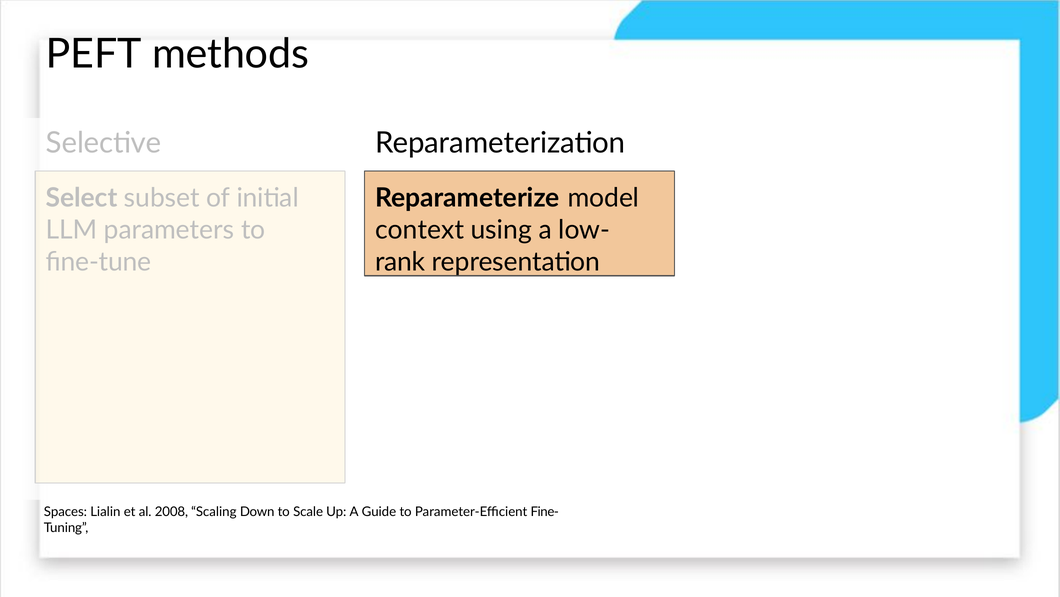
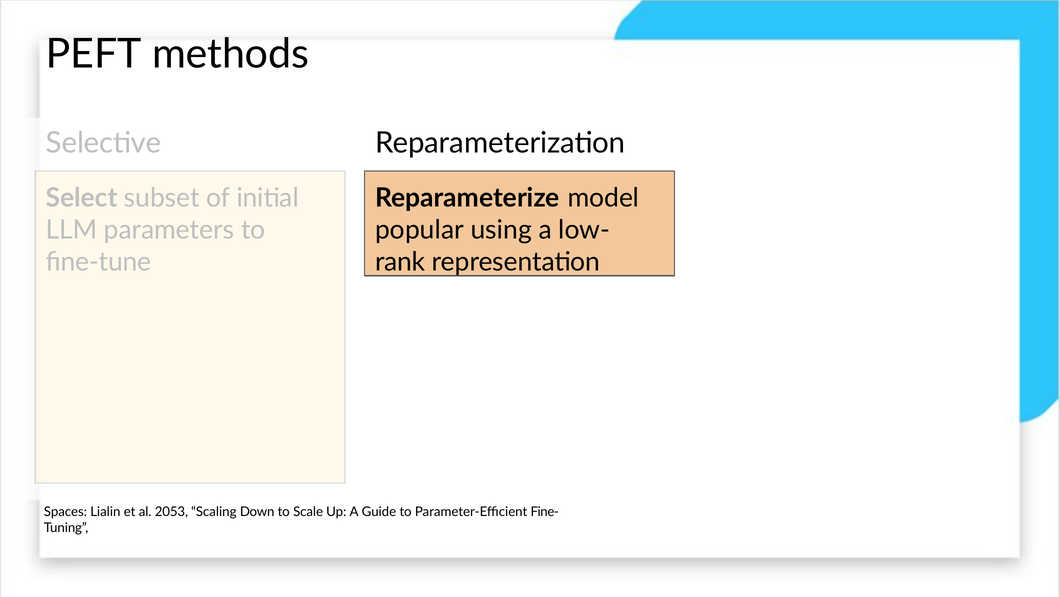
context: context -> popular (420, 230)
2008: 2008 -> 2053 (171, 511)
